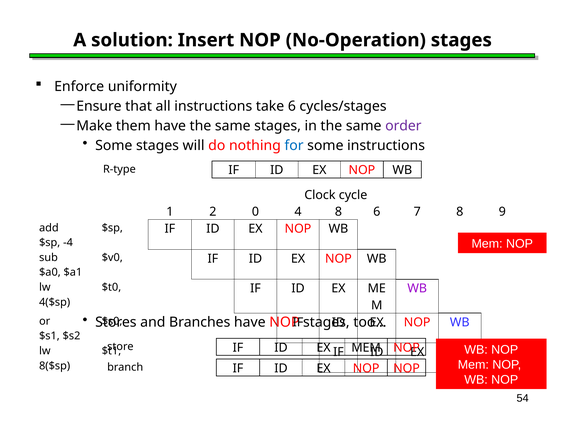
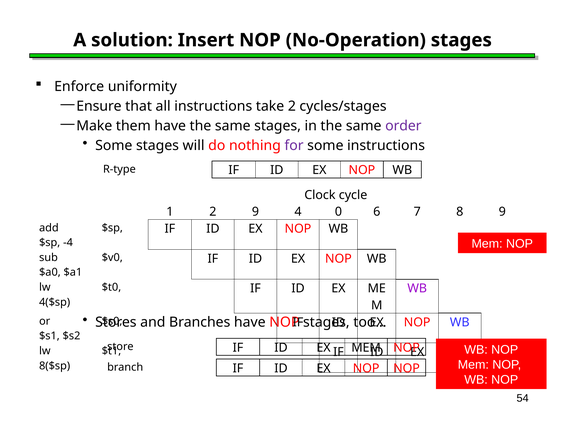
take 6: 6 -> 2 (292, 106)
for colour: blue -> purple (294, 146)
2 0: 0 -> 9 (255, 212)
4 8: 8 -> 0 (338, 212)
